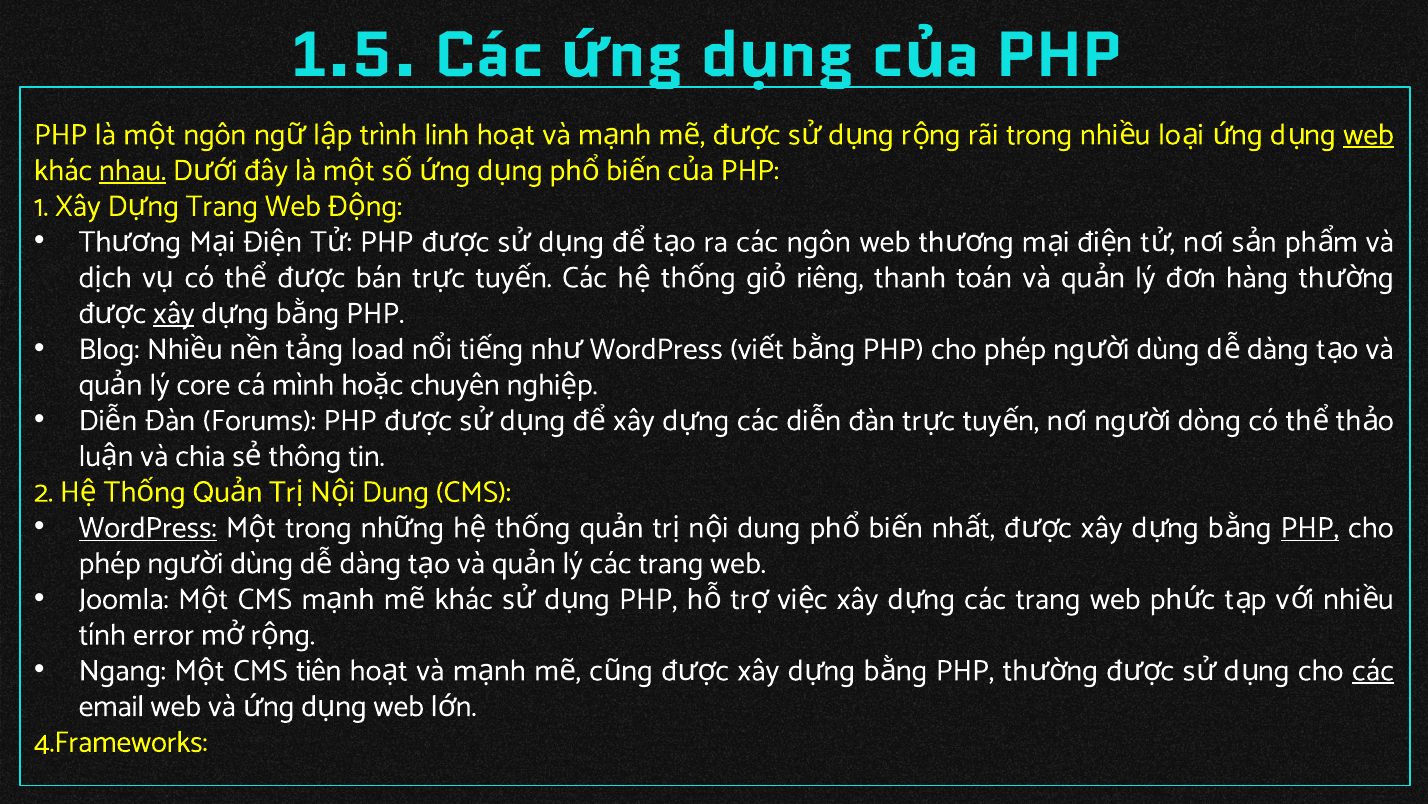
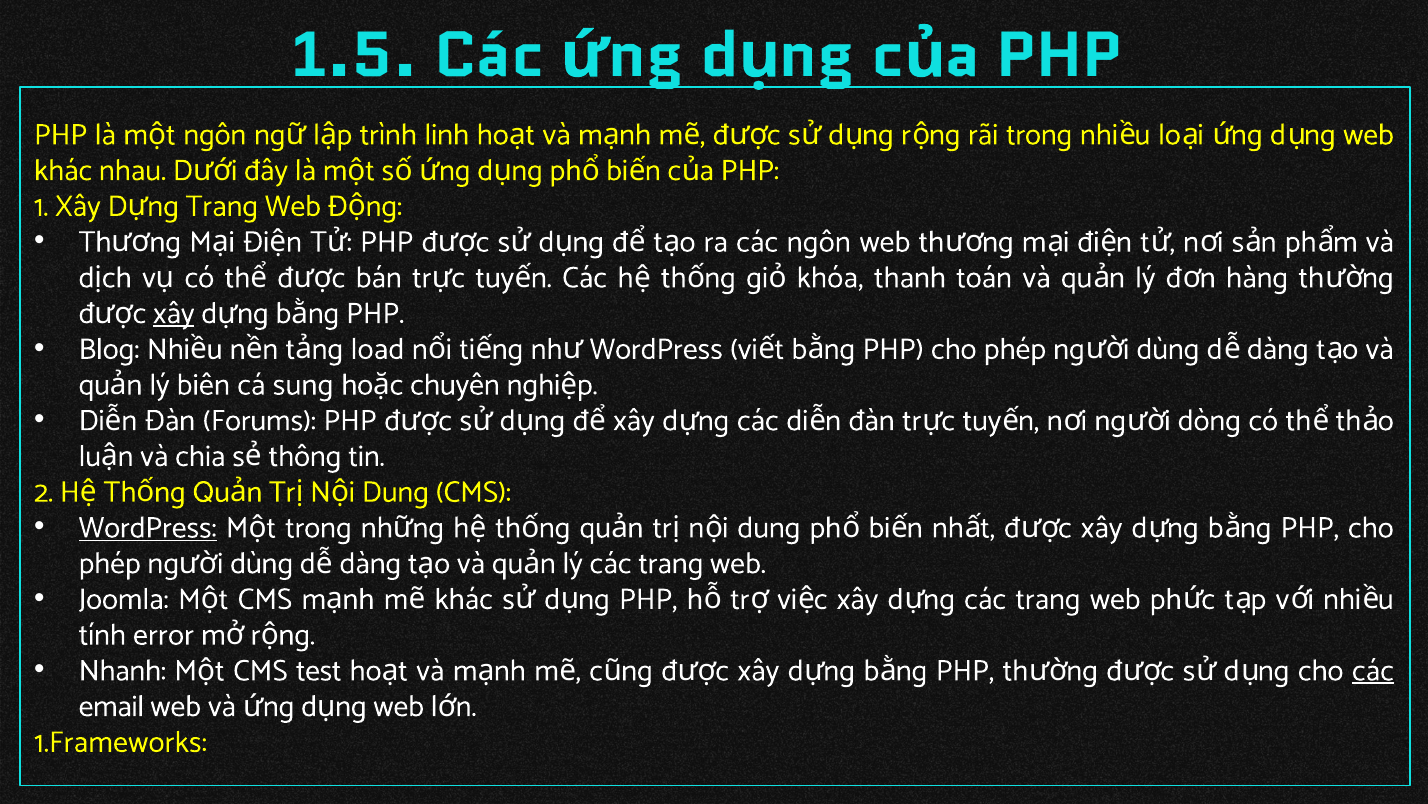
web underline: present -> none (1369, 134)
nhau underline: present -> none (132, 170)
riêng: riêng -> khóa (830, 277)
core: core -> biên (203, 384)
mình: mình -> sung (303, 384)
PHP underline: present -> none (1310, 527)
Ngang: Ngang -> Nhanh (122, 670)
tiên: tiên -> test (319, 670)
4.Frameworks: 4.Frameworks -> 1.Frameworks (121, 741)
